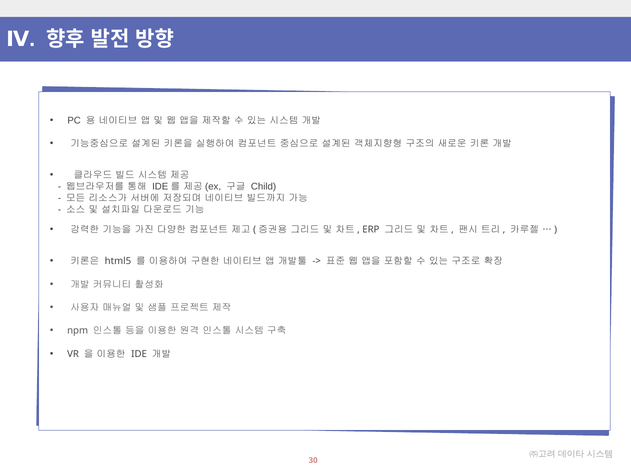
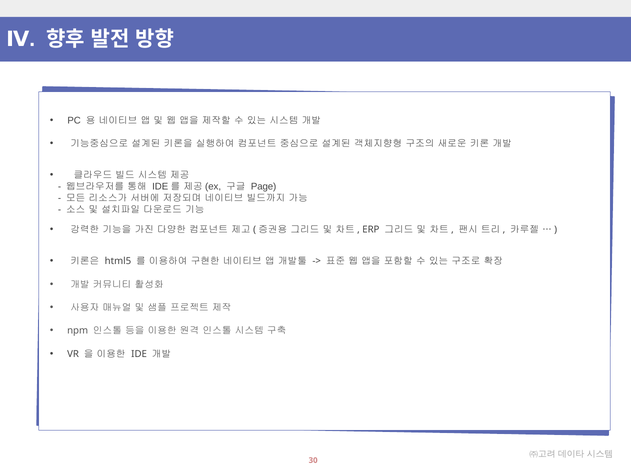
Child: Child -> Page (264, 187)
